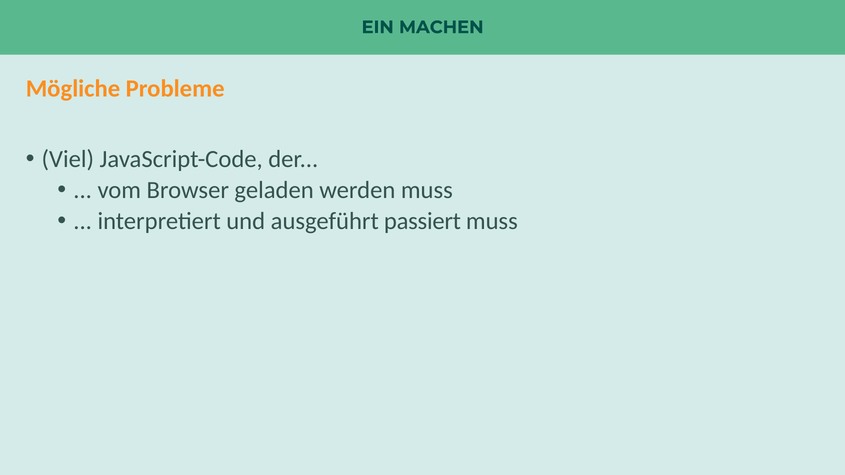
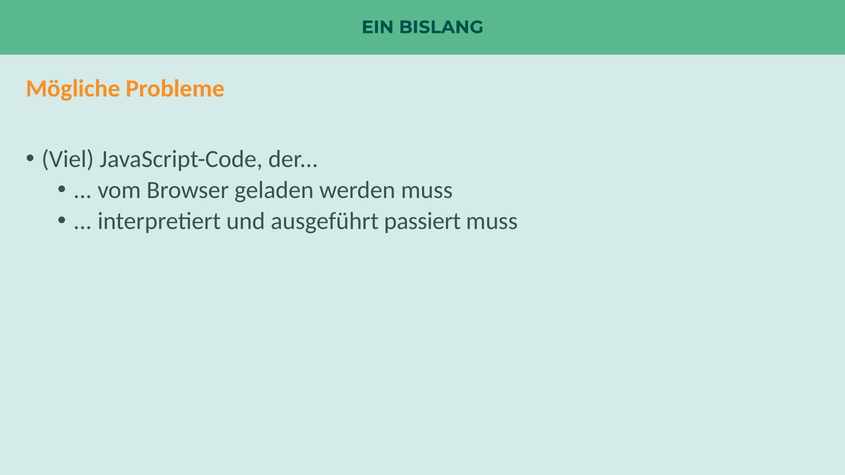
MACHEN: MACHEN -> BISLANG (441, 27)
